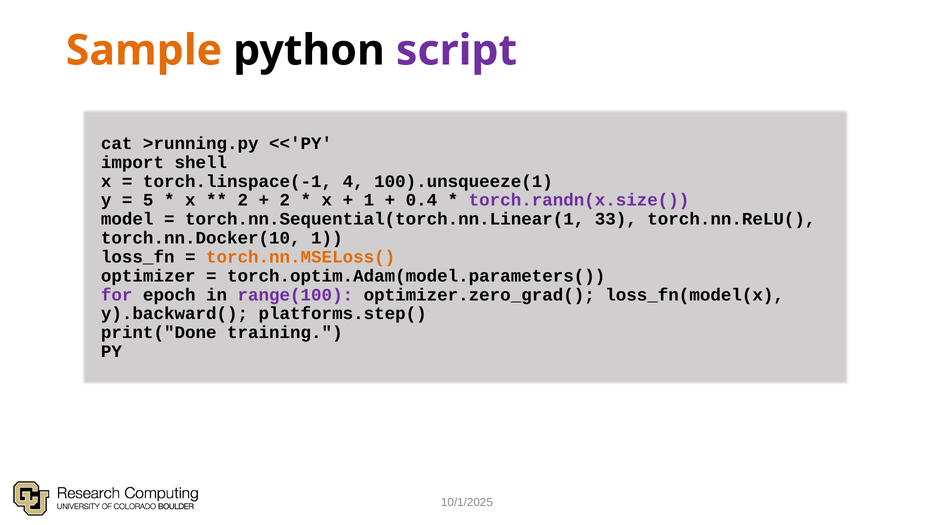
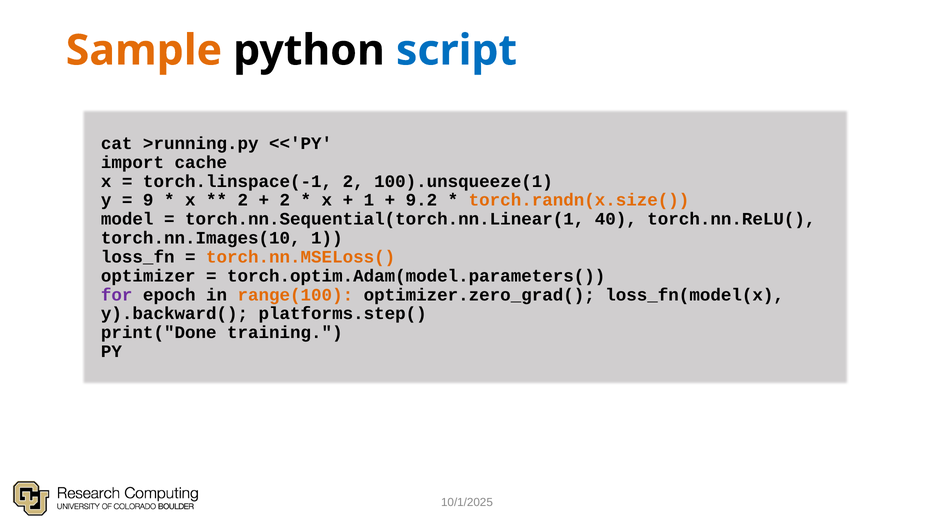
script colour: purple -> blue (456, 50)
shell: shell -> cache (201, 163)
torch.linspace(-1 4: 4 -> 2 (353, 181)
5: 5 -> 9 (148, 200)
0.4: 0.4 -> 9.2 (421, 200)
torch.randn(x.size( colour: purple -> orange (579, 200)
33: 33 -> 40 (616, 219)
torch.nn.Docker(10: torch.nn.Docker(10 -> torch.nn.Images(10 (201, 238)
range(100 colour: purple -> orange (295, 295)
